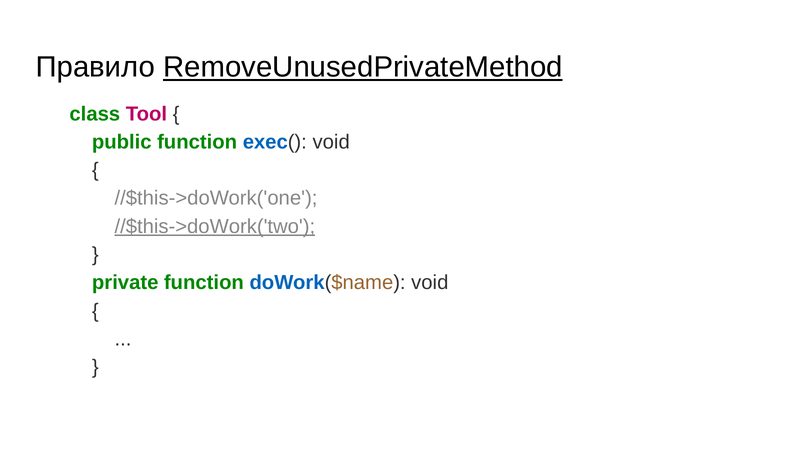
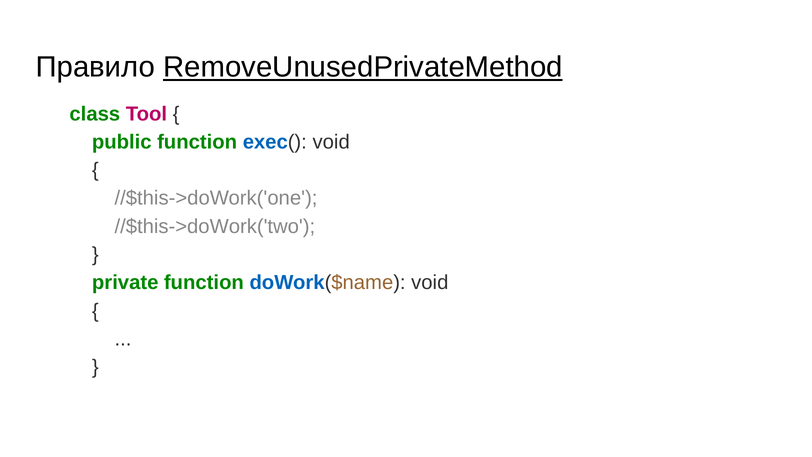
//$this->doWork('two underline: present -> none (215, 226)
